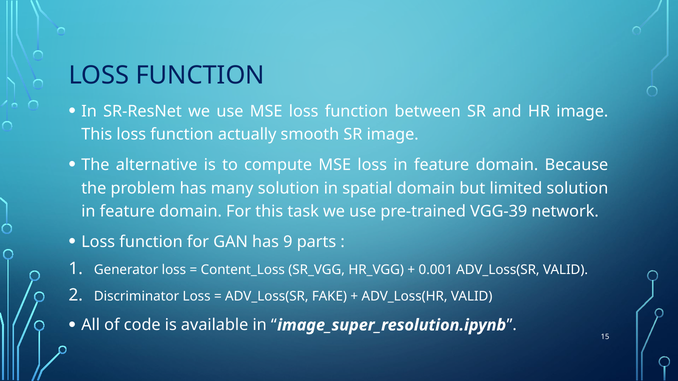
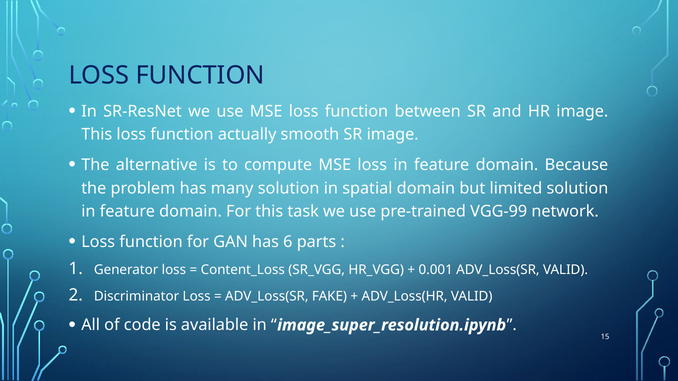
VGG-39: VGG-39 -> VGG-99 (499, 212)
9: 9 -> 6 (288, 242)
